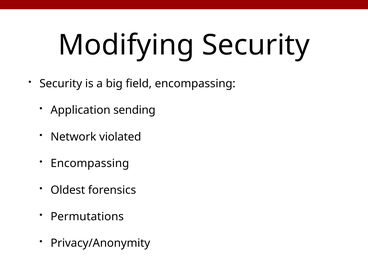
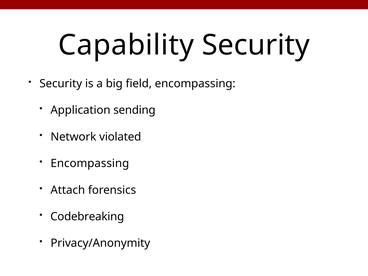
Modifying: Modifying -> Capability (126, 45)
Oldest: Oldest -> Attach (68, 190)
Permutations: Permutations -> Codebreaking (87, 217)
